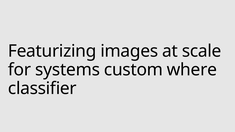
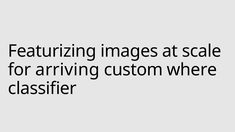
systems: systems -> arriving (67, 70)
